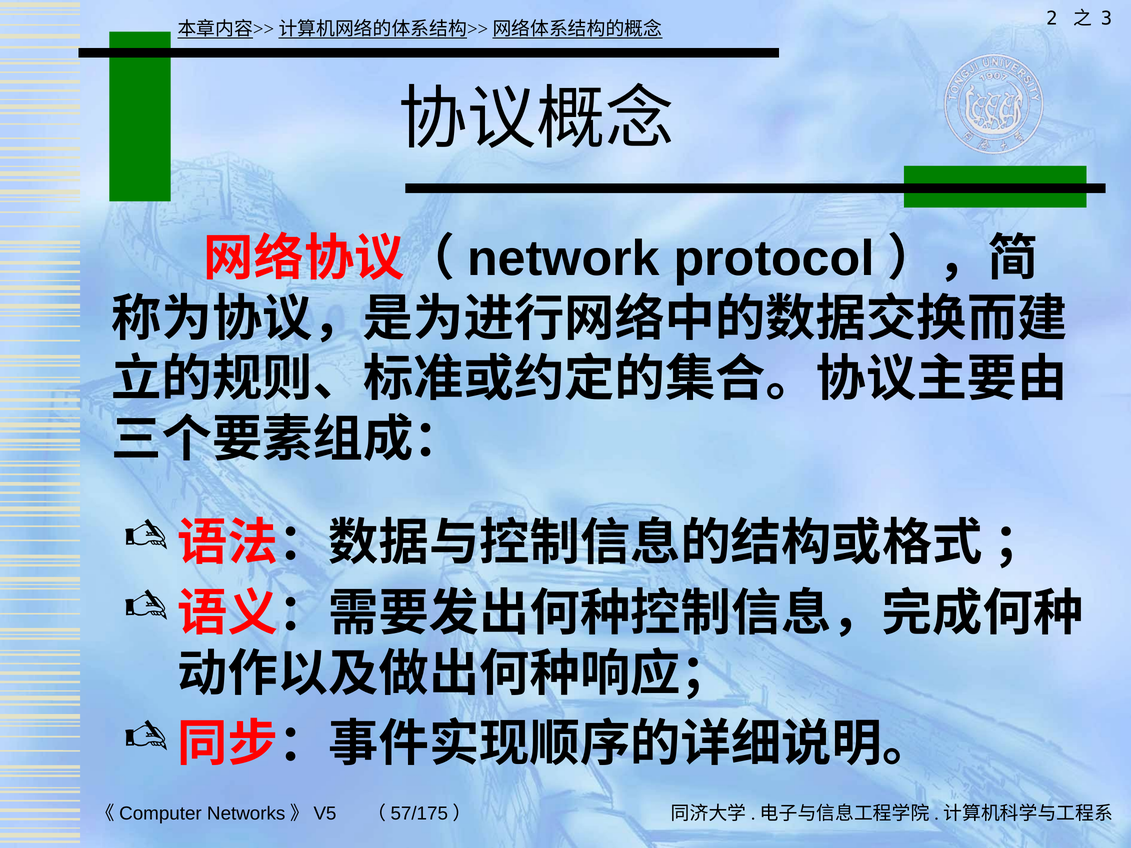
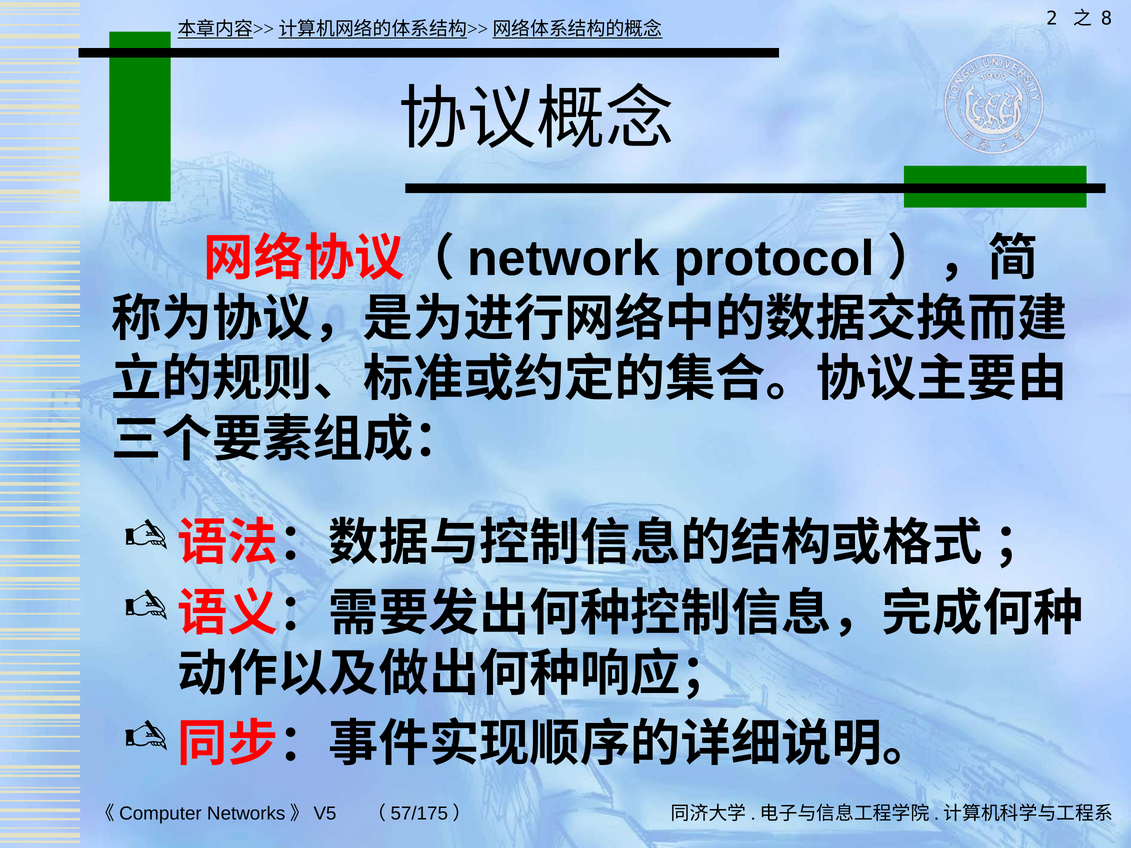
3: 3 -> 8 (1106, 18)
